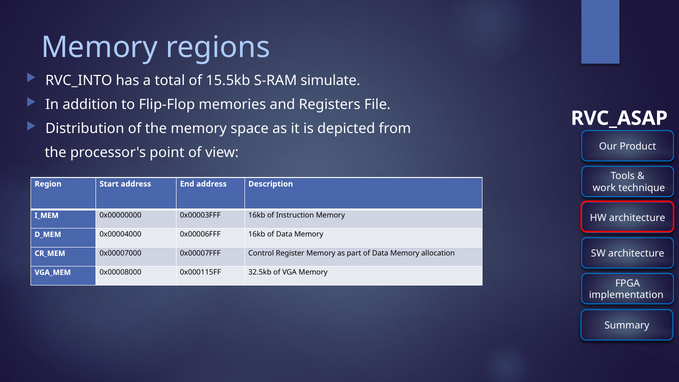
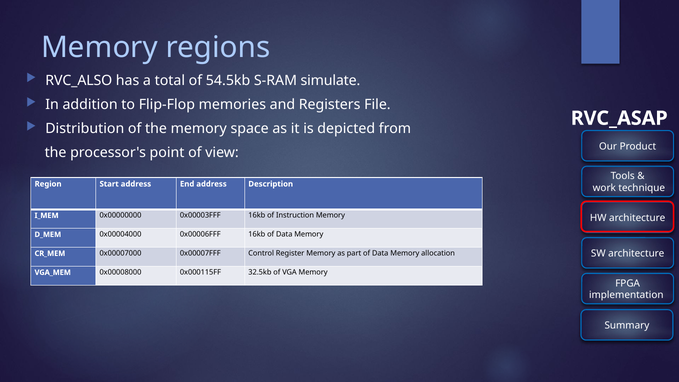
RVC_INTO: RVC_INTO -> RVC_ALSO (79, 80)
15.5kb: 15.5kb -> 54.5kb (228, 80)
